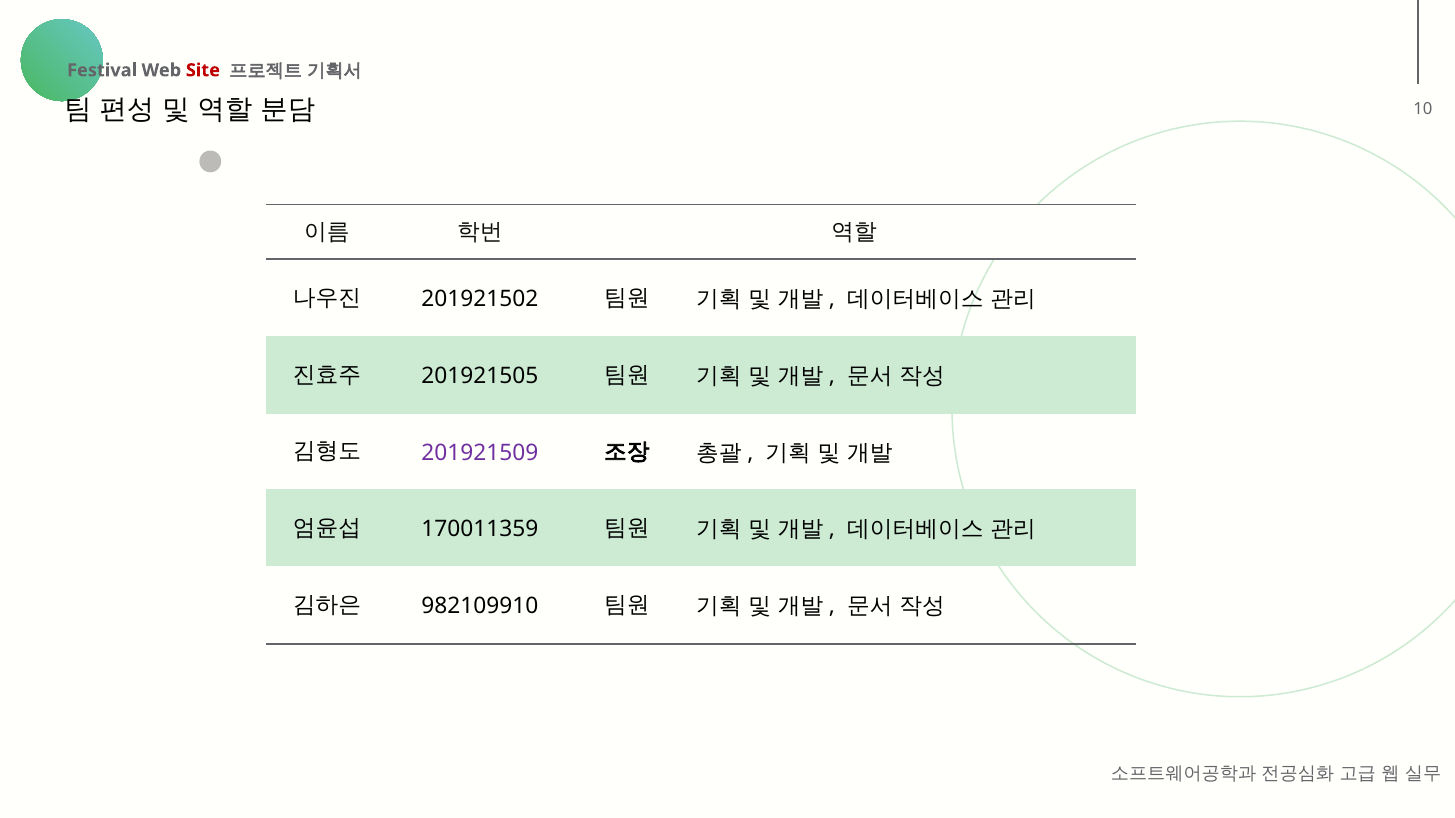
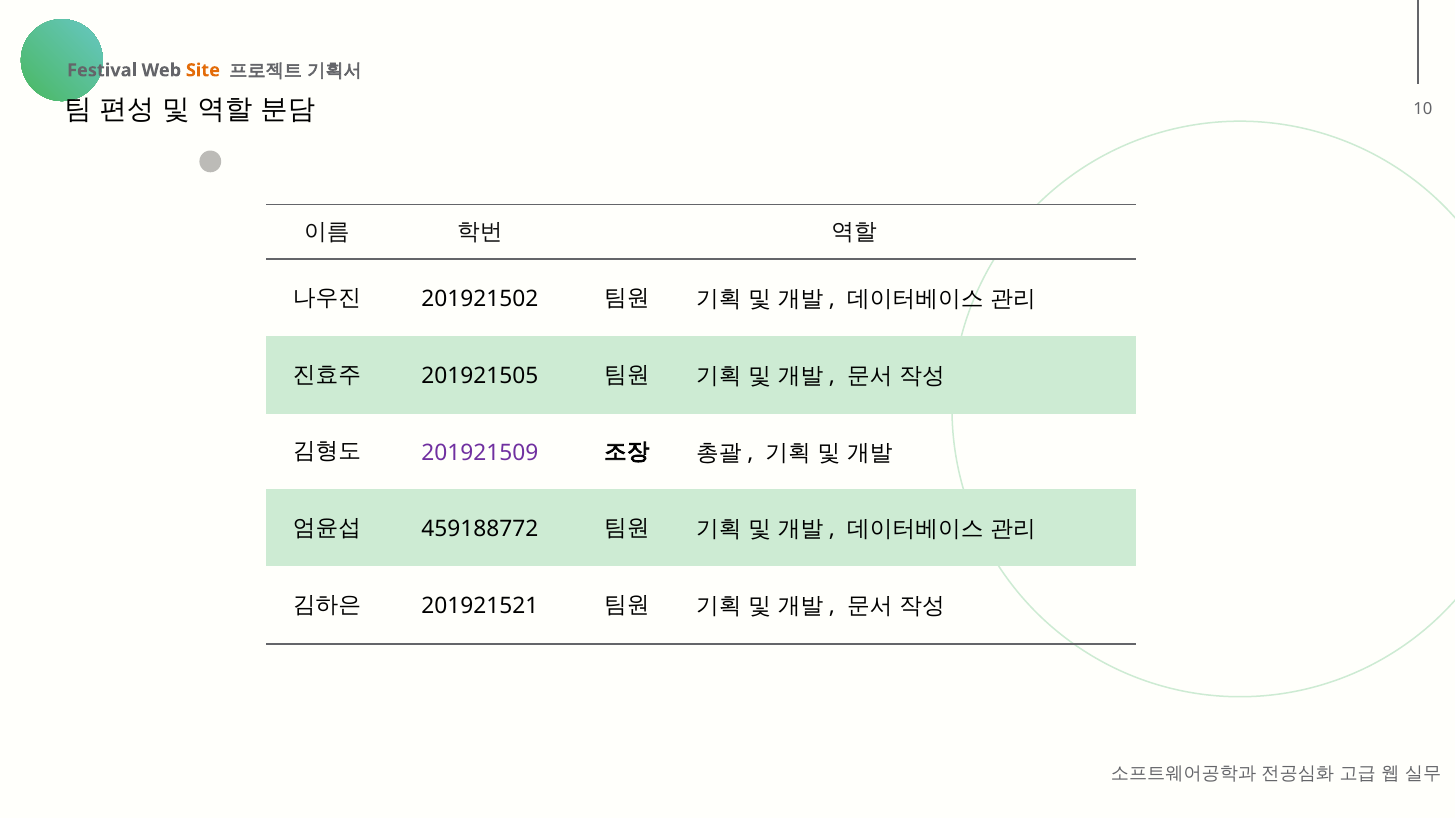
Site colour: red -> orange (203, 70)
170011359: 170011359 -> 459188772 (480, 529)
982109910: 982109910 -> 201921521 (480, 607)
